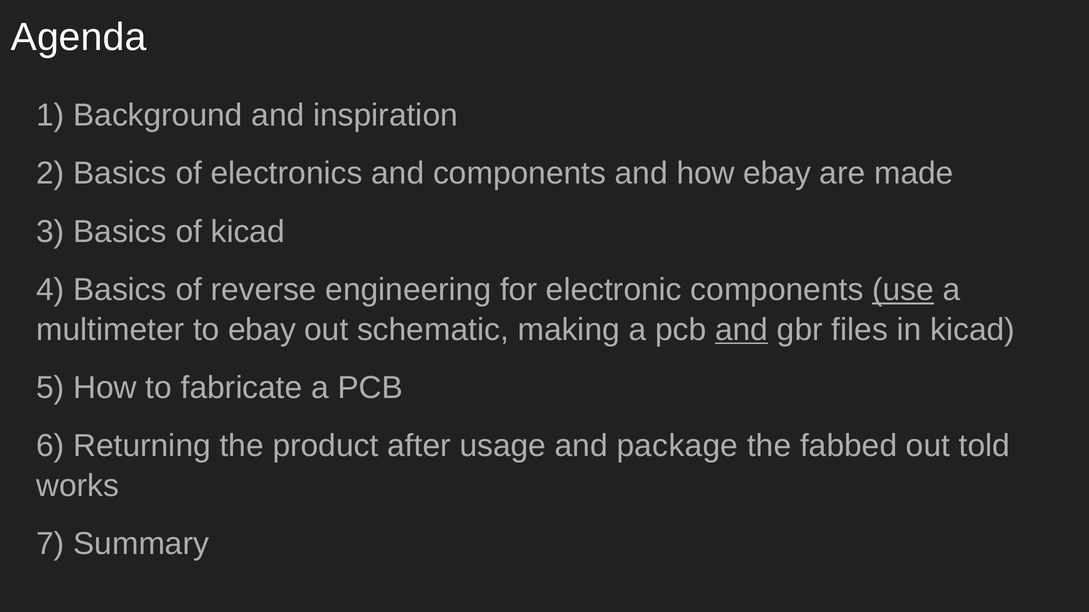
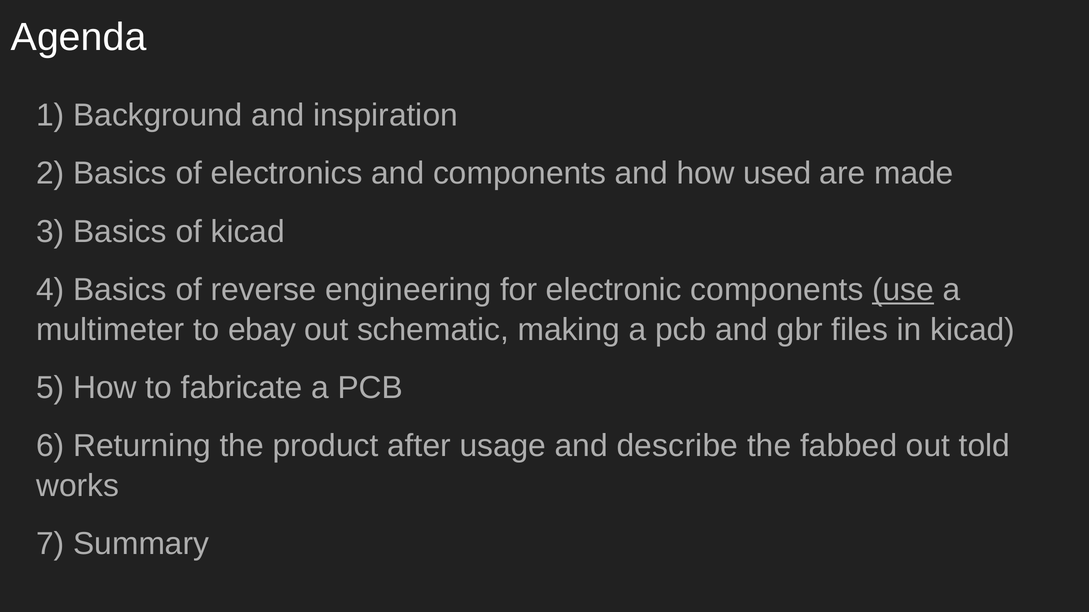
how ebay: ebay -> used (777, 174)
and underline: present -> none (742, 330)
package: package -> describe (677, 446)
